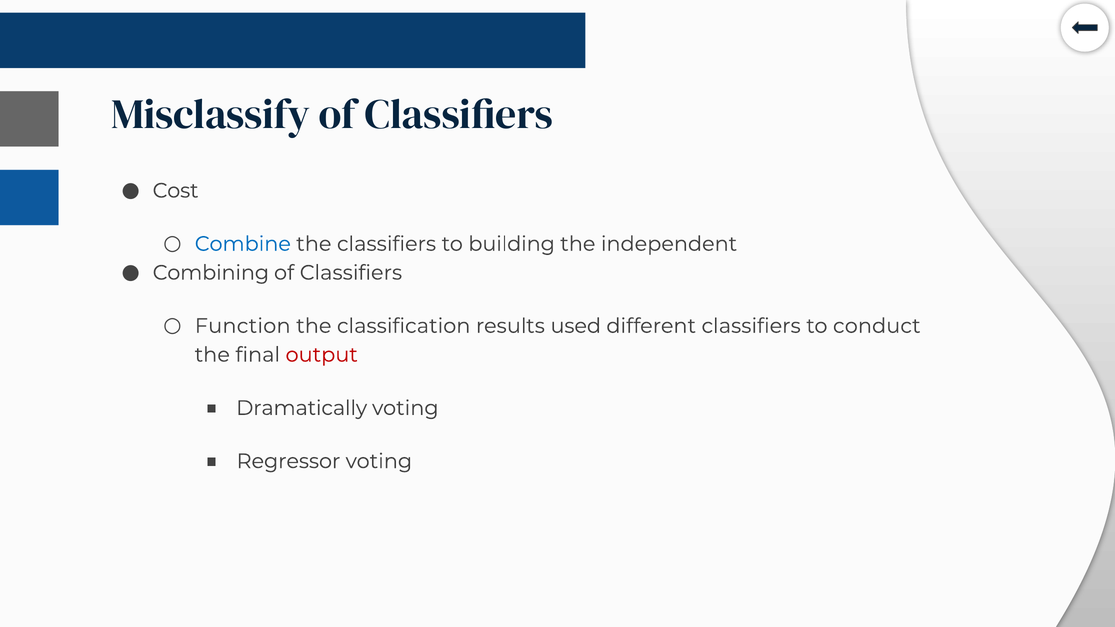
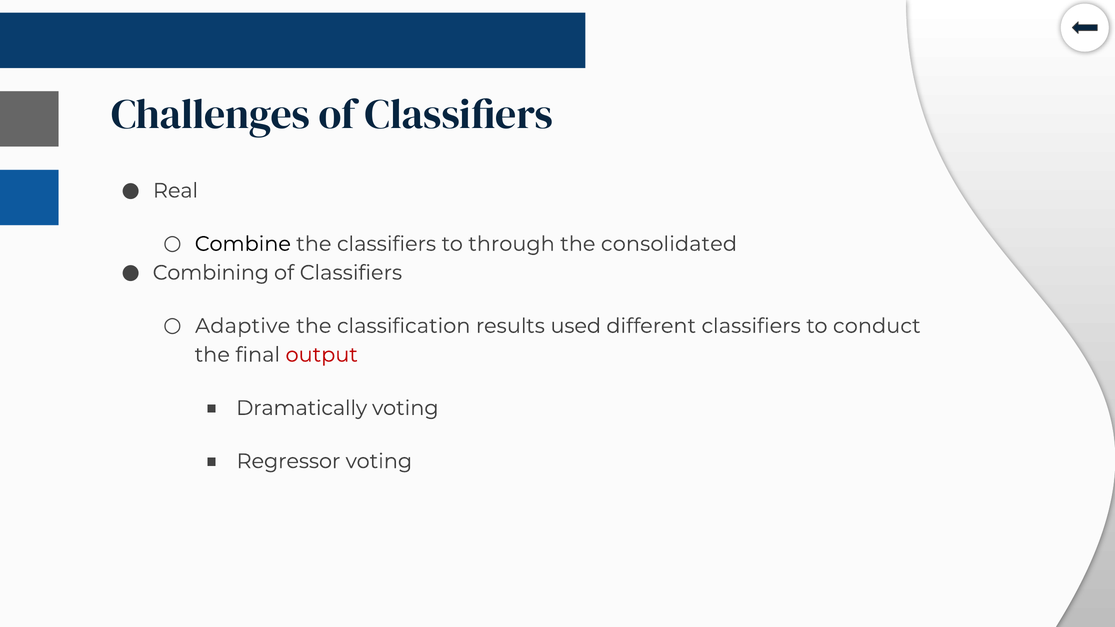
Misclassify: Misclassify -> Challenges (211, 115)
Cost: Cost -> Real (176, 191)
Combine colour: blue -> black (243, 244)
building: building -> through (512, 244)
independent: independent -> consolidated (669, 244)
Function: Function -> Adaptive (243, 326)
